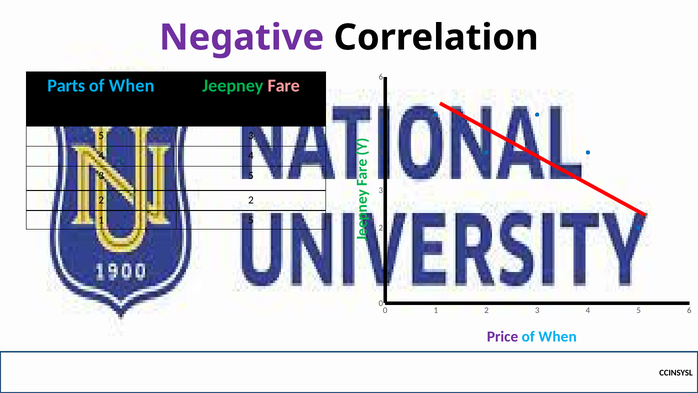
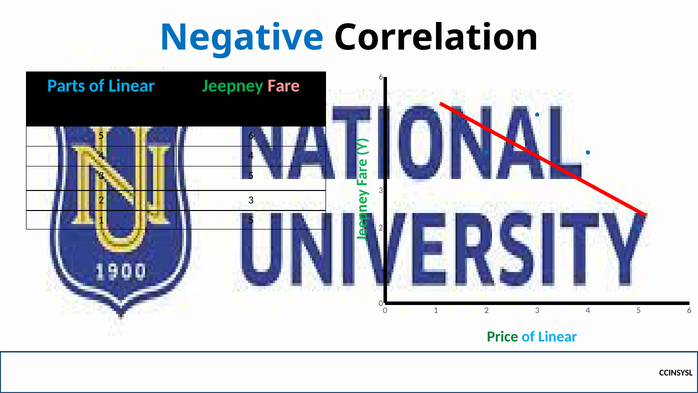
Negative colour: purple -> blue (242, 37)
When: When -> Linear (132, 86)
3: 3 -> 6 (251, 135)
2: 2 -> 3 (251, 200)
Price colour: purple -> green (503, 336)
When: When -> Linear (558, 336)
